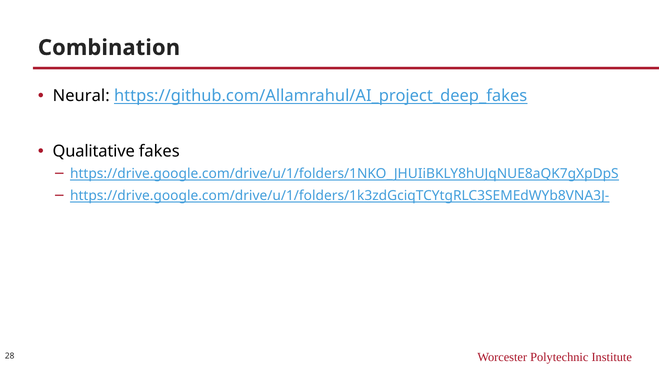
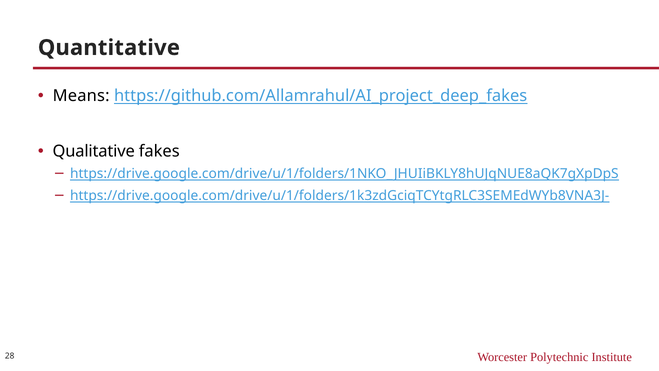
Combination: Combination -> Quantitative (109, 48)
Neural: Neural -> Means (81, 96)
